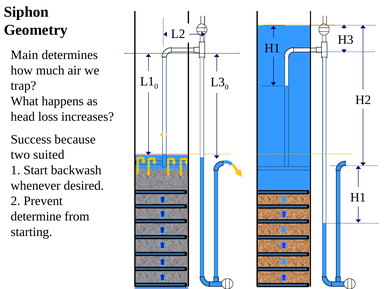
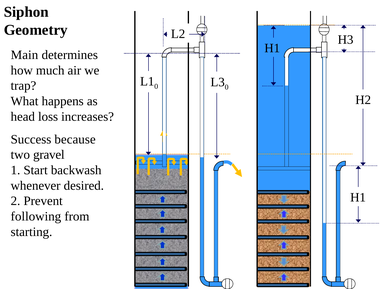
suited: suited -> gravel (49, 155)
determine: determine -> following (36, 216)
